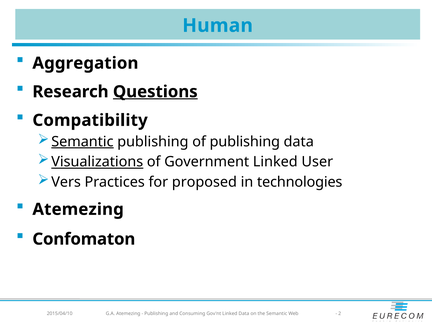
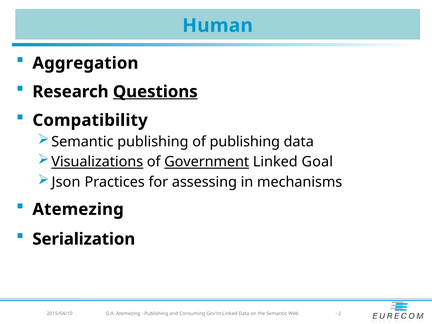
Semantic underline: present -> none (82, 142)
Government underline: none -> present (207, 162)
User: User -> Goal (317, 162)
Vers: Vers -> Json (66, 182)
proposed: proposed -> assessing (204, 182)
technologies: technologies -> mechanisms (300, 182)
Confomaton: Confomaton -> Serialization (84, 239)
